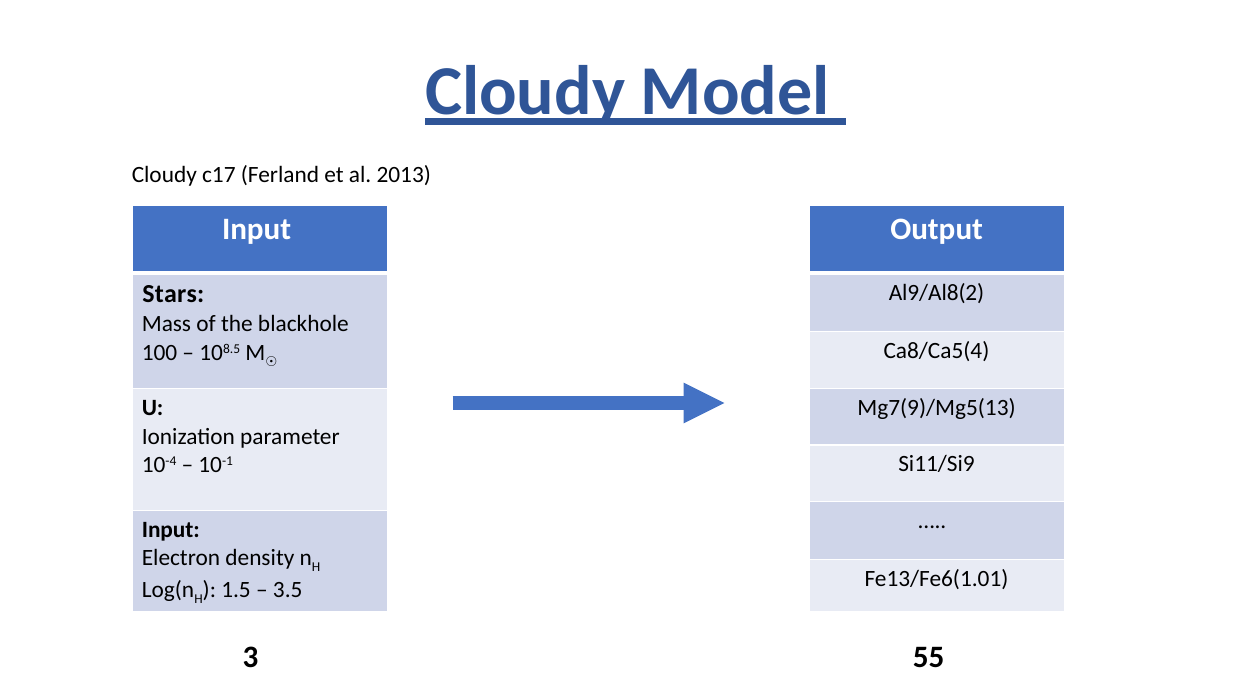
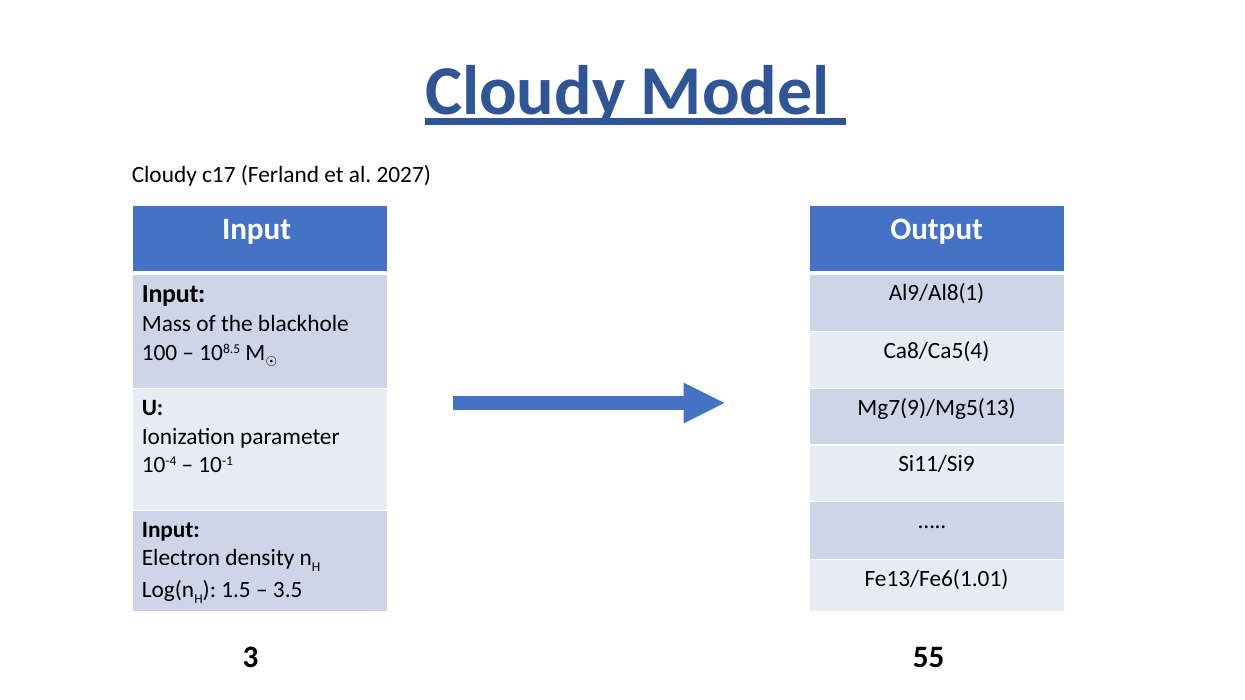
2013: 2013 -> 2027 (404, 174)
Al9/Al8(2: Al9/Al8(2 -> Al9/Al8(1 (937, 292)
Stars: Stars -> Input (174, 294)
